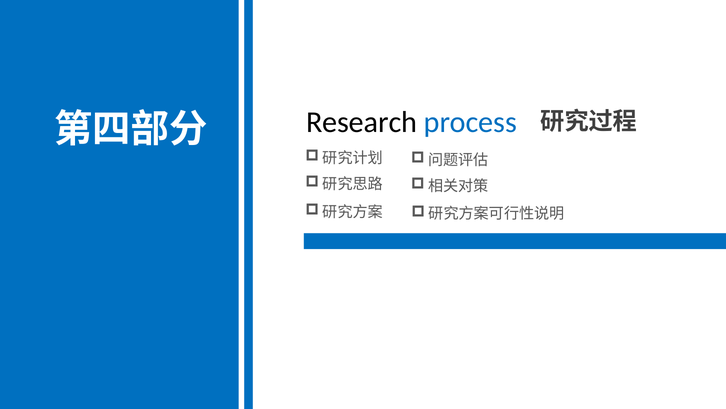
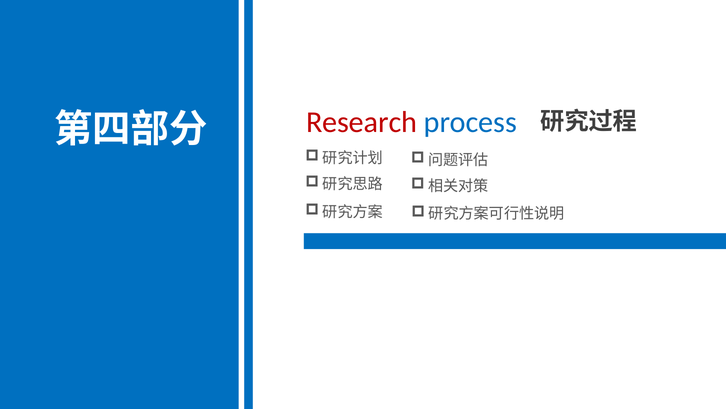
Research colour: black -> red (362, 122)
